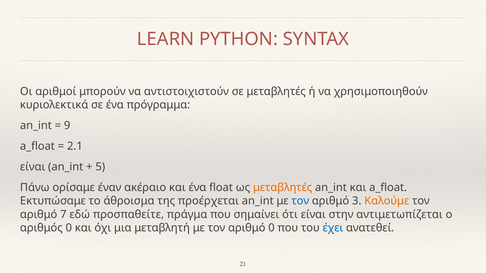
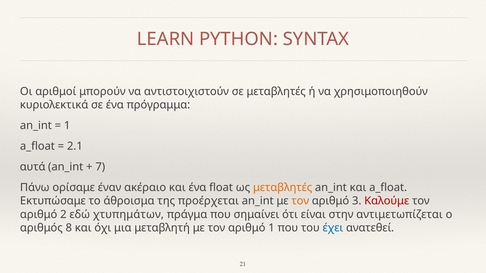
9: 9 -> 1 (67, 126)
είναι: είναι -> αυτά (33, 167)
5: 5 -> 7 (100, 167)
τον colour: blue -> orange (300, 201)
Καλούμε colour: orange -> red (387, 201)
7: 7 -> 2 (63, 215)
προσπαθείτε: προσπαθείτε -> χτυπημάτων (128, 215)
αριθμός 0: 0 -> 8 (69, 228)
αριθμό 0: 0 -> 1 (271, 228)
